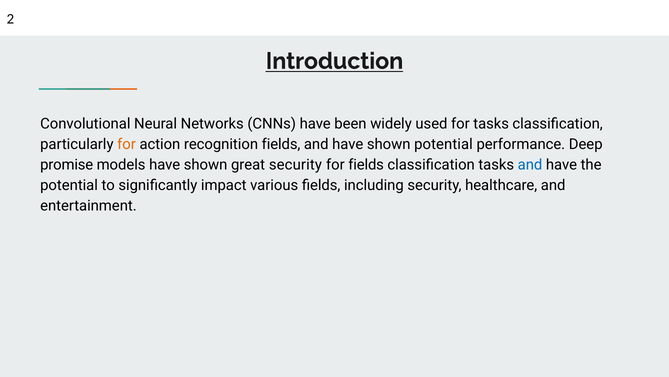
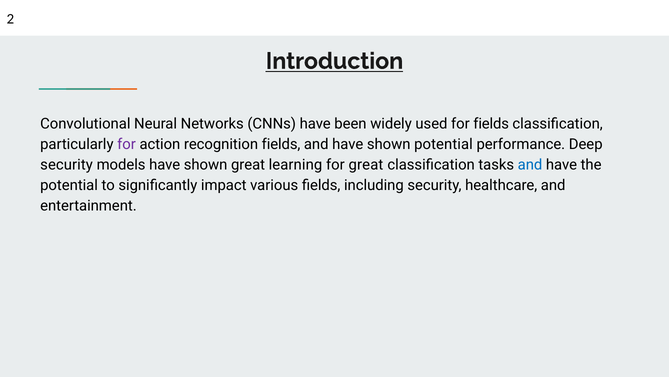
for tasks: tasks -> fields (491, 124)
for colour: orange -> purple (127, 144)
promise: promise -> security (67, 164)
great security: security -> learning (295, 164)
for fields: fields -> great (366, 164)
